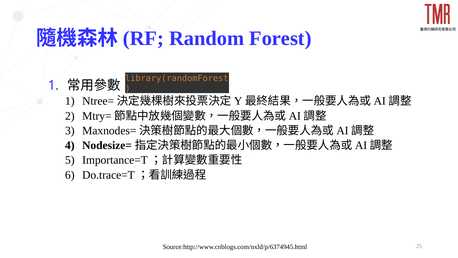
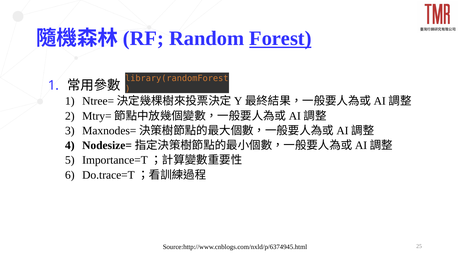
Forest underline: none -> present (280, 38)
